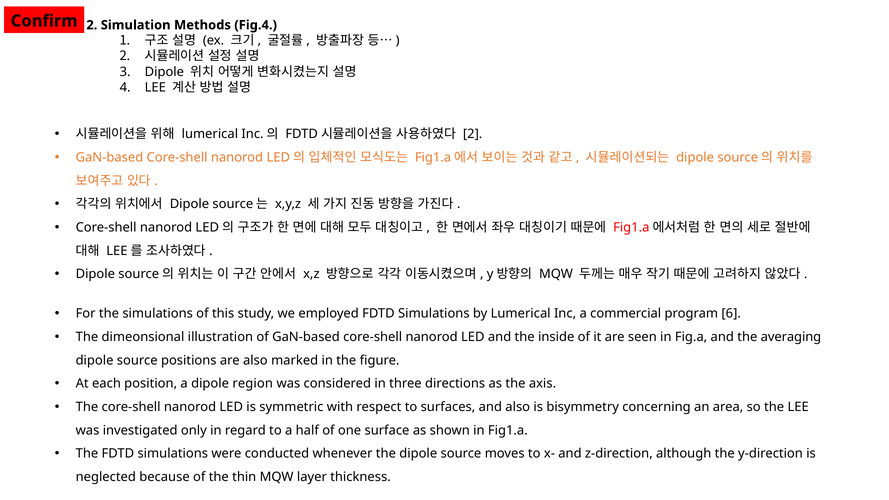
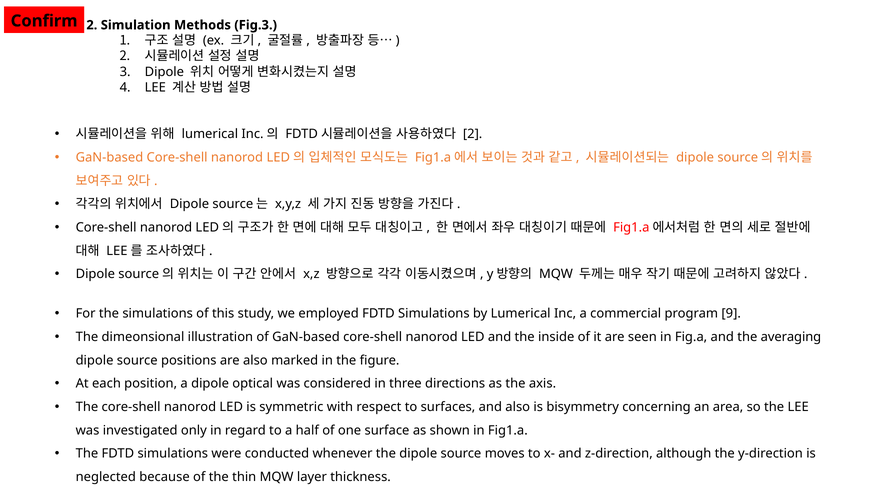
Fig.4: Fig.4 -> Fig.3 (256, 25)
6: 6 -> 9 (731, 314)
region: region -> optical (253, 384)
